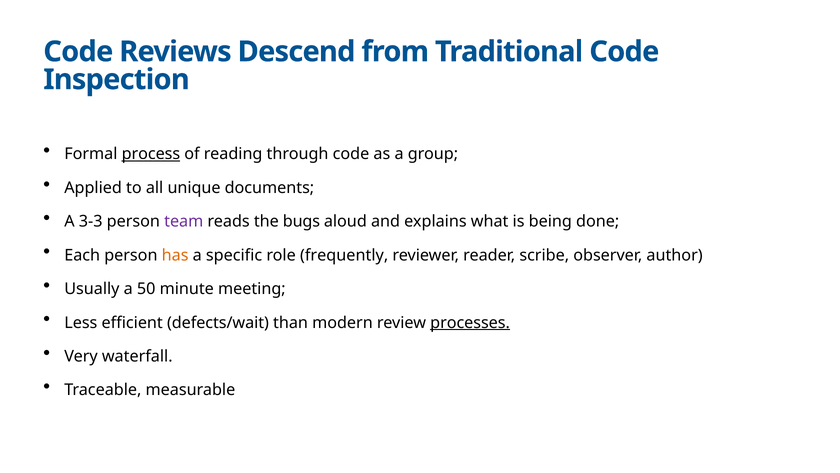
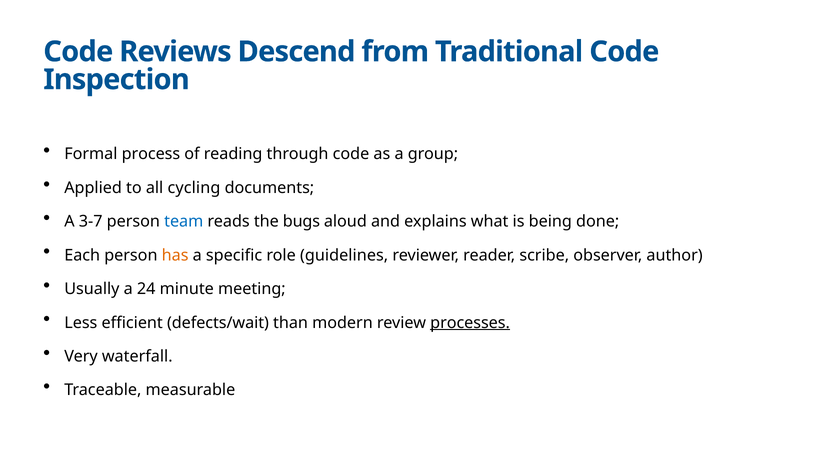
process underline: present -> none (151, 154)
unique: unique -> cycling (194, 188)
3-3: 3-3 -> 3-7 (91, 221)
team colour: purple -> blue (184, 221)
frequently: frequently -> guidelines (344, 255)
50: 50 -> 24 (146, 289)
